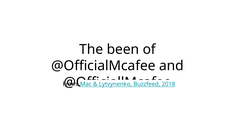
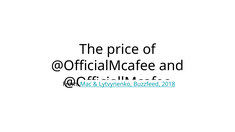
been: been -> price (123, 49)
